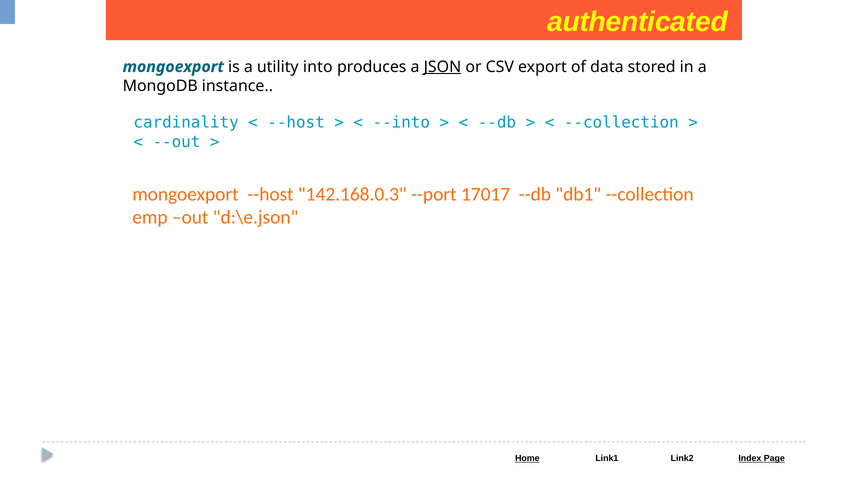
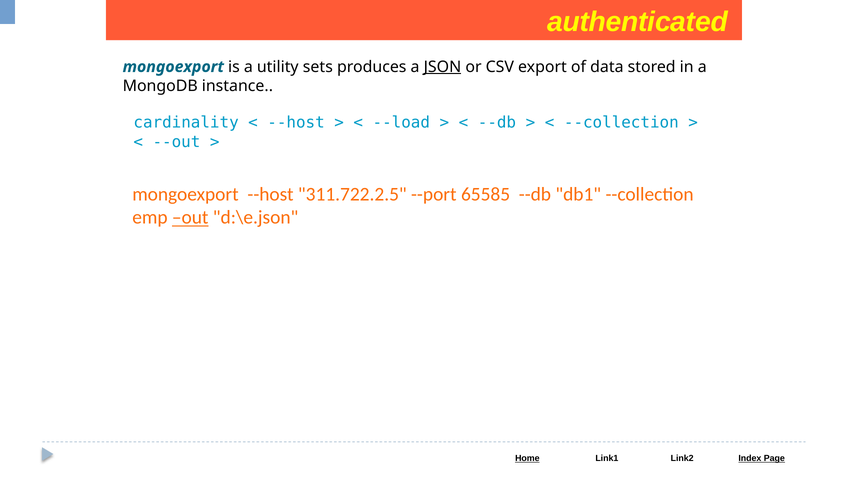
into: into -> sets (318, 67)
--into: --into -> --load (401, 123)
142.168.0.3: 142.168.0.3 -> 311.722.2.5 (352, 194)
17017: 17017 -> 65585 (486, 194)
out underline: none -> present (190, 218)
